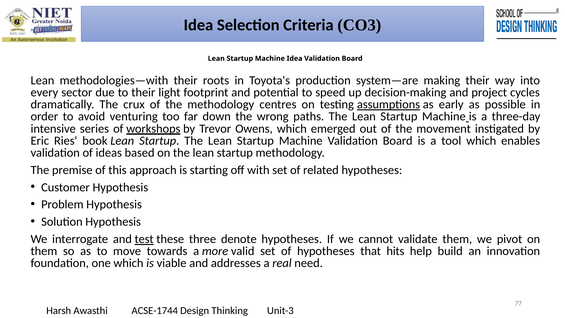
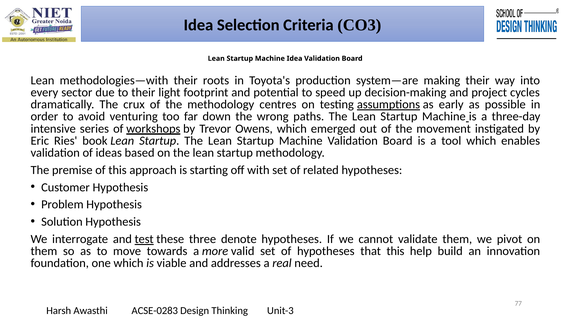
that hits: hits -> this (395, 251)
ACSE-1744: ACSE-1744 -> ACSE-0283 (155, 310)
